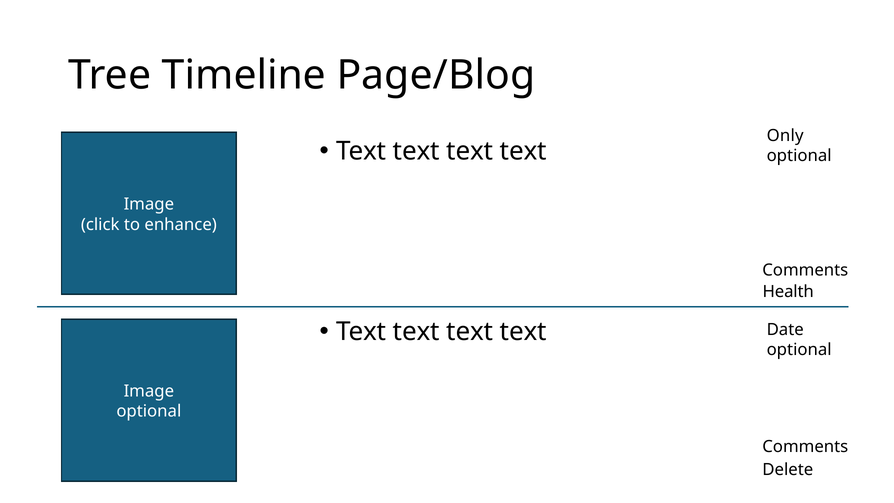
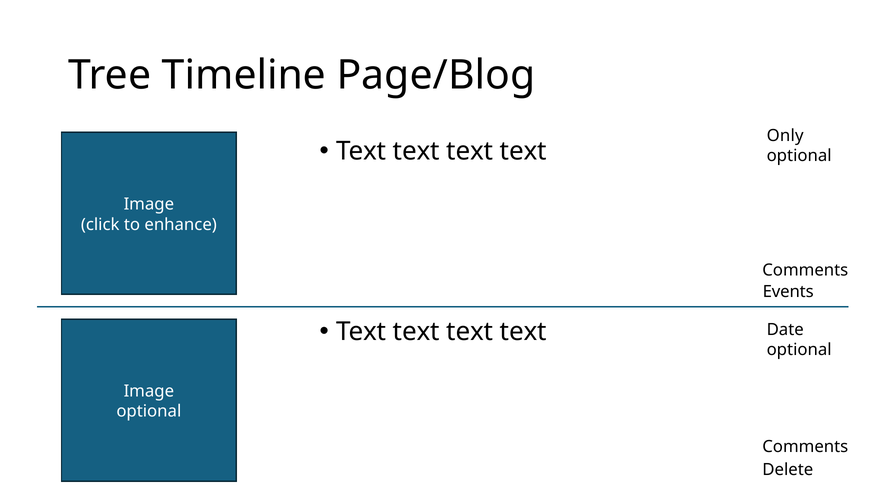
Health: Health -> Events (788, 292)
